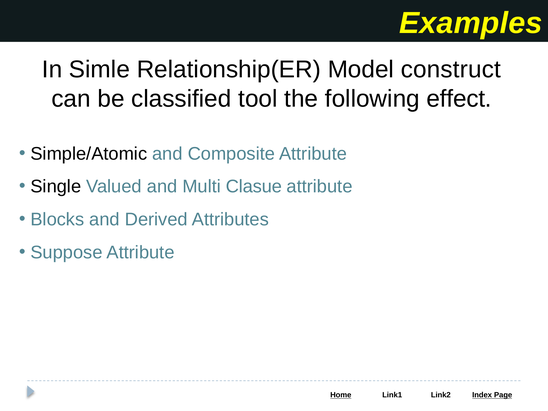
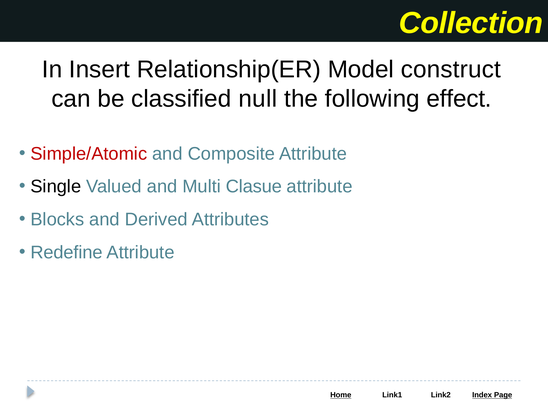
Examples: Examples -> Collection (471, 23)
Simle: Simle -> Insert (99, 70)
tool: tool -> null (258, 99)
Simple/Atomic colour: black -> red (89, 154)
Suppose: Suppose -> Redefine (67, 252)
